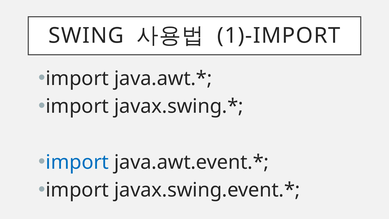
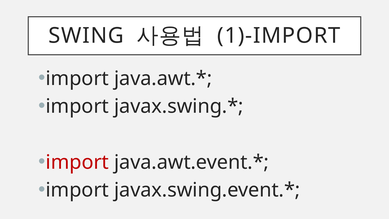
import colour: blue -> red (77, 162)
